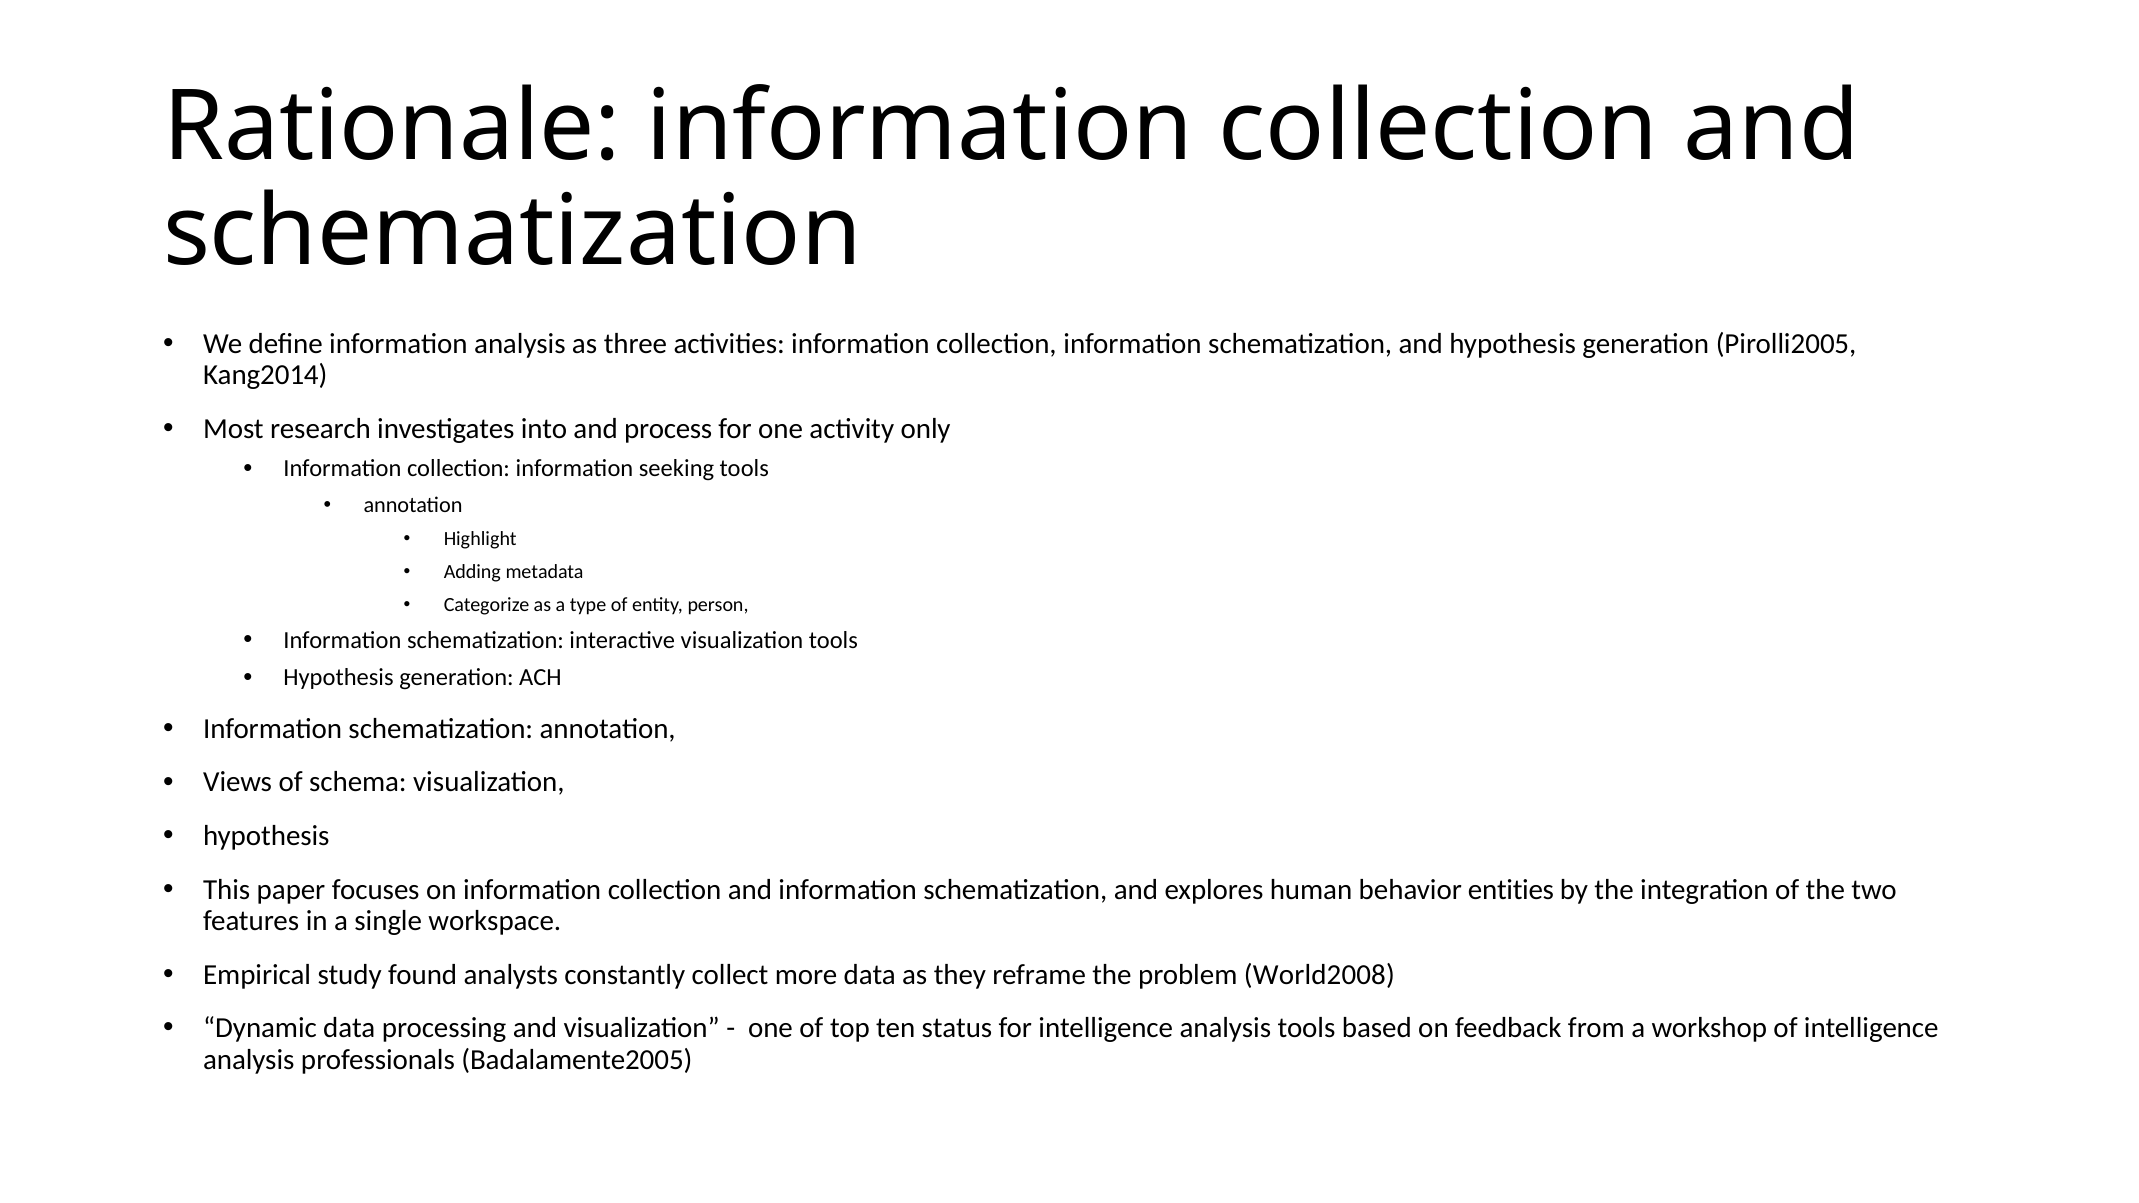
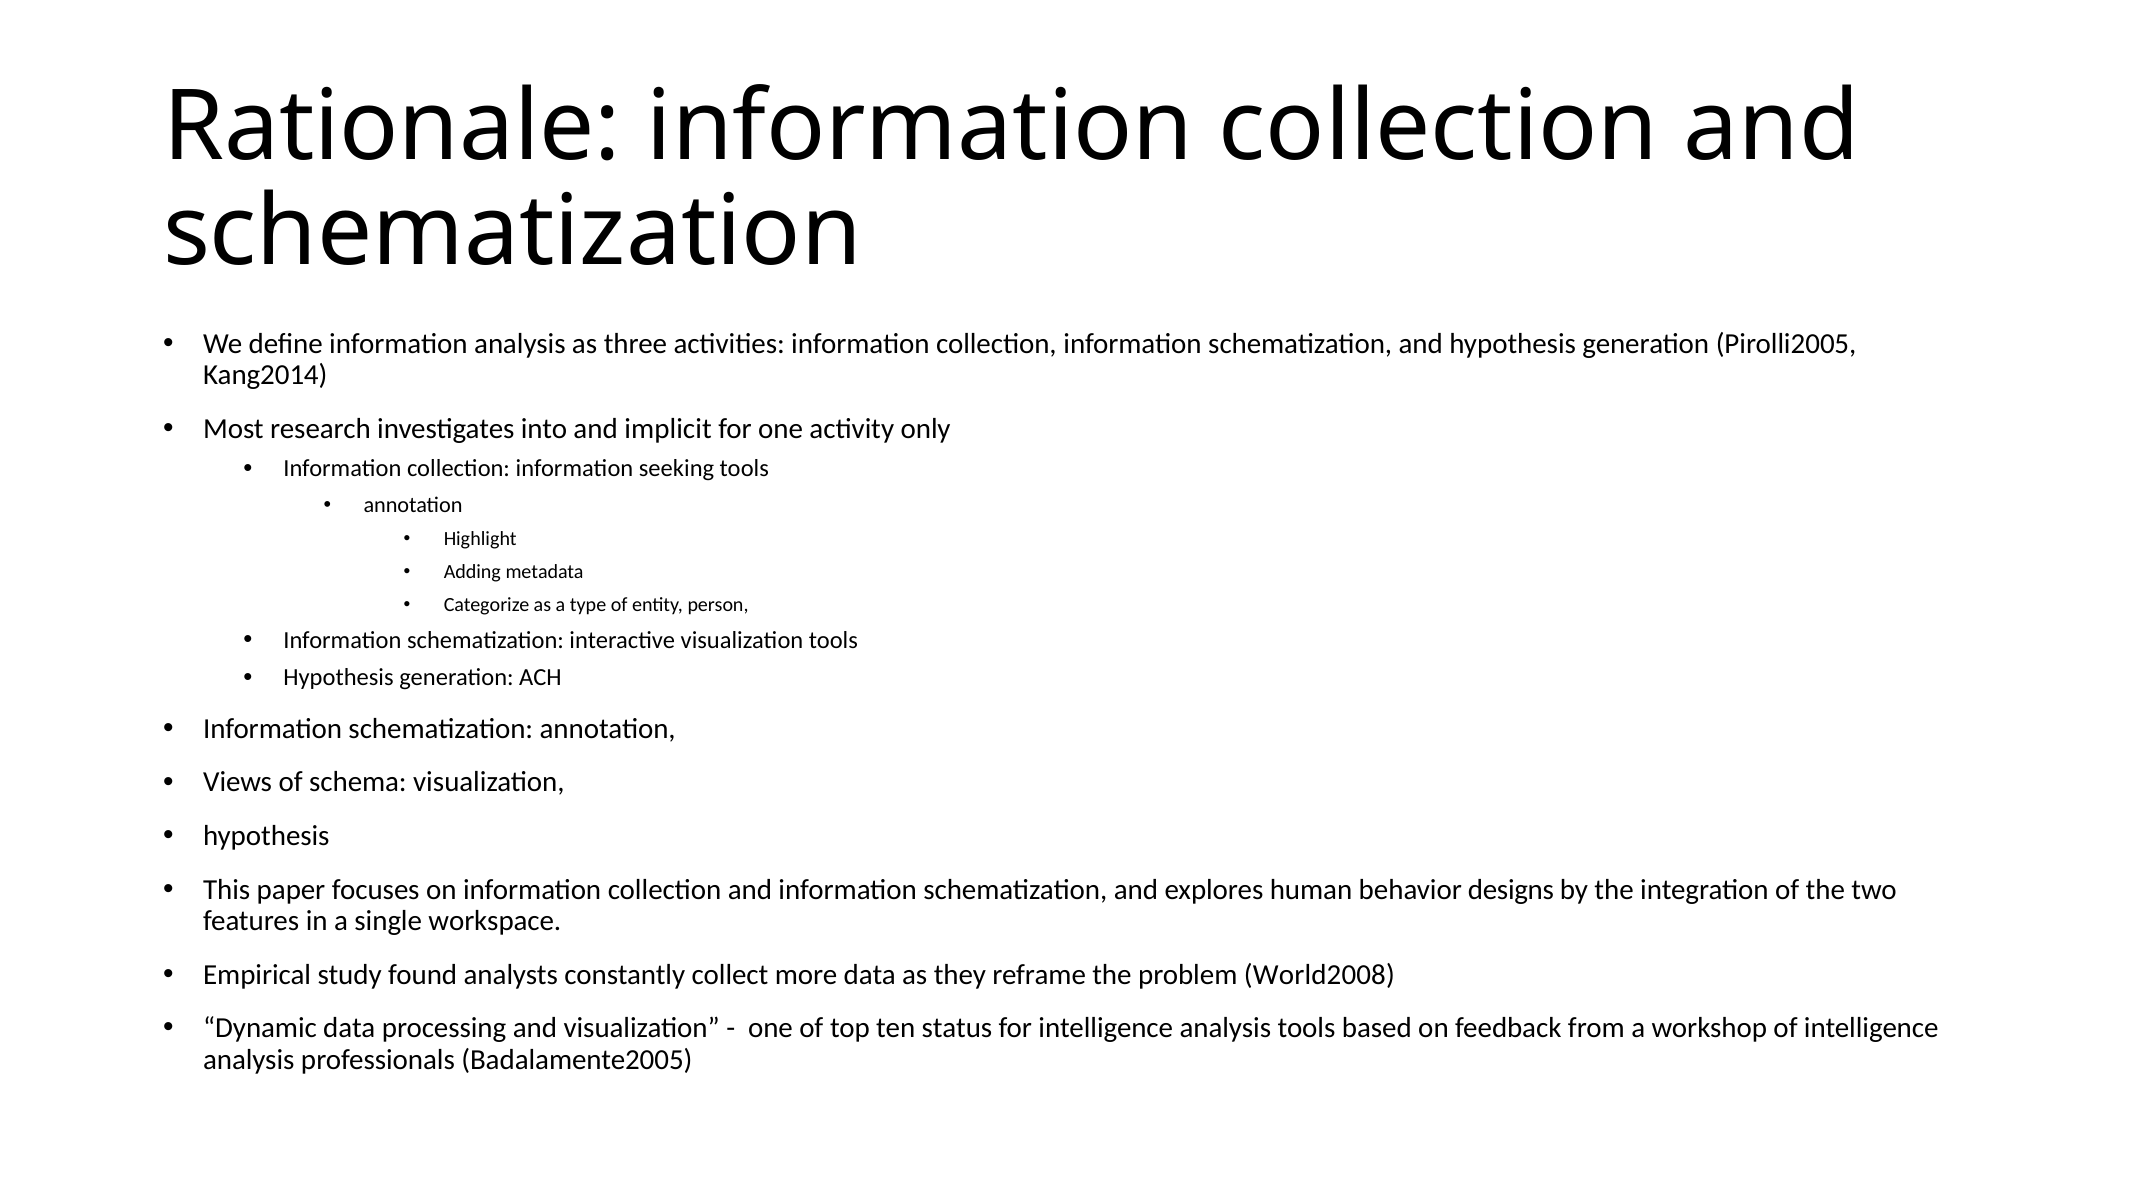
process: process -> implicit (668, 429)
entities: entities -> designs (1511, 890)
